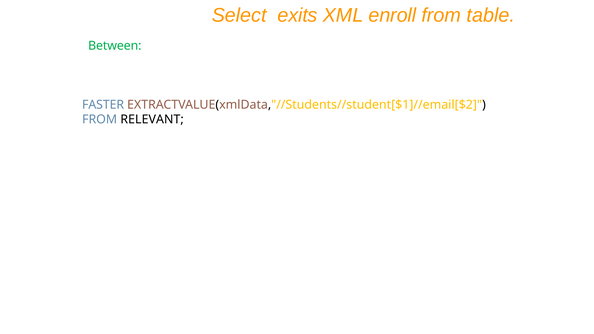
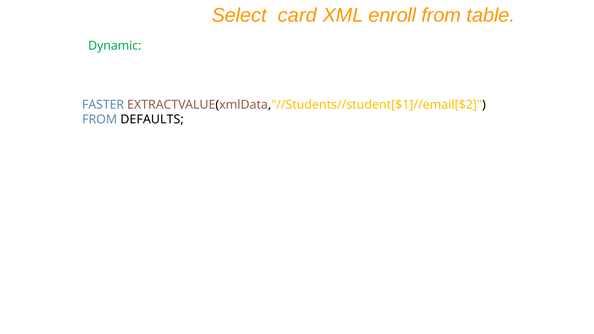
exits: exits -> card (297, 15)
Between: Between -> Dynamic (115, 46)
RELEVANT: RELEVANT -> DEFAULTS (152, 120)
